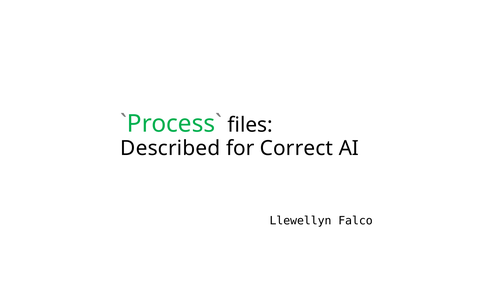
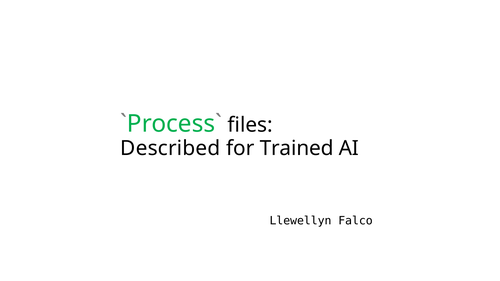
Correct: Correct -> Trained (297, 148)
